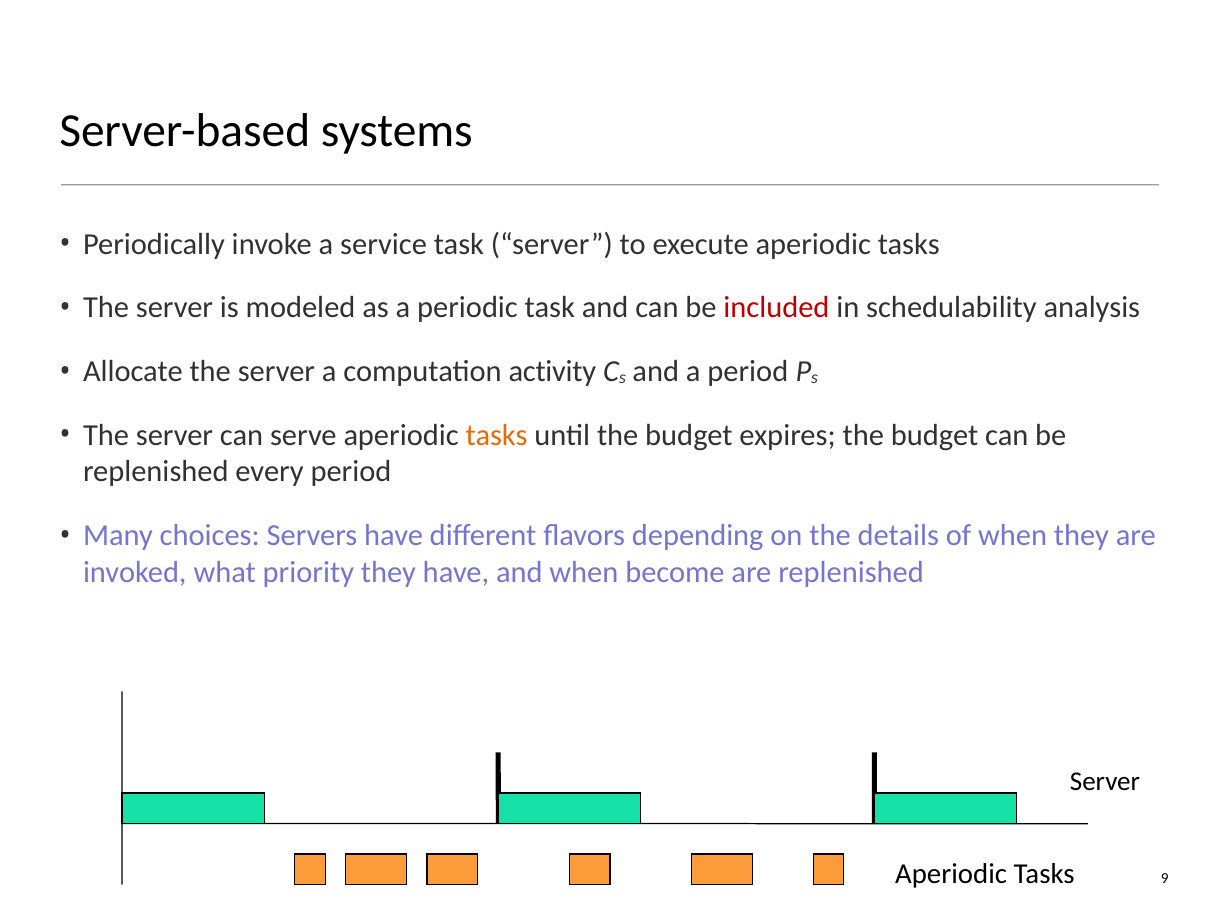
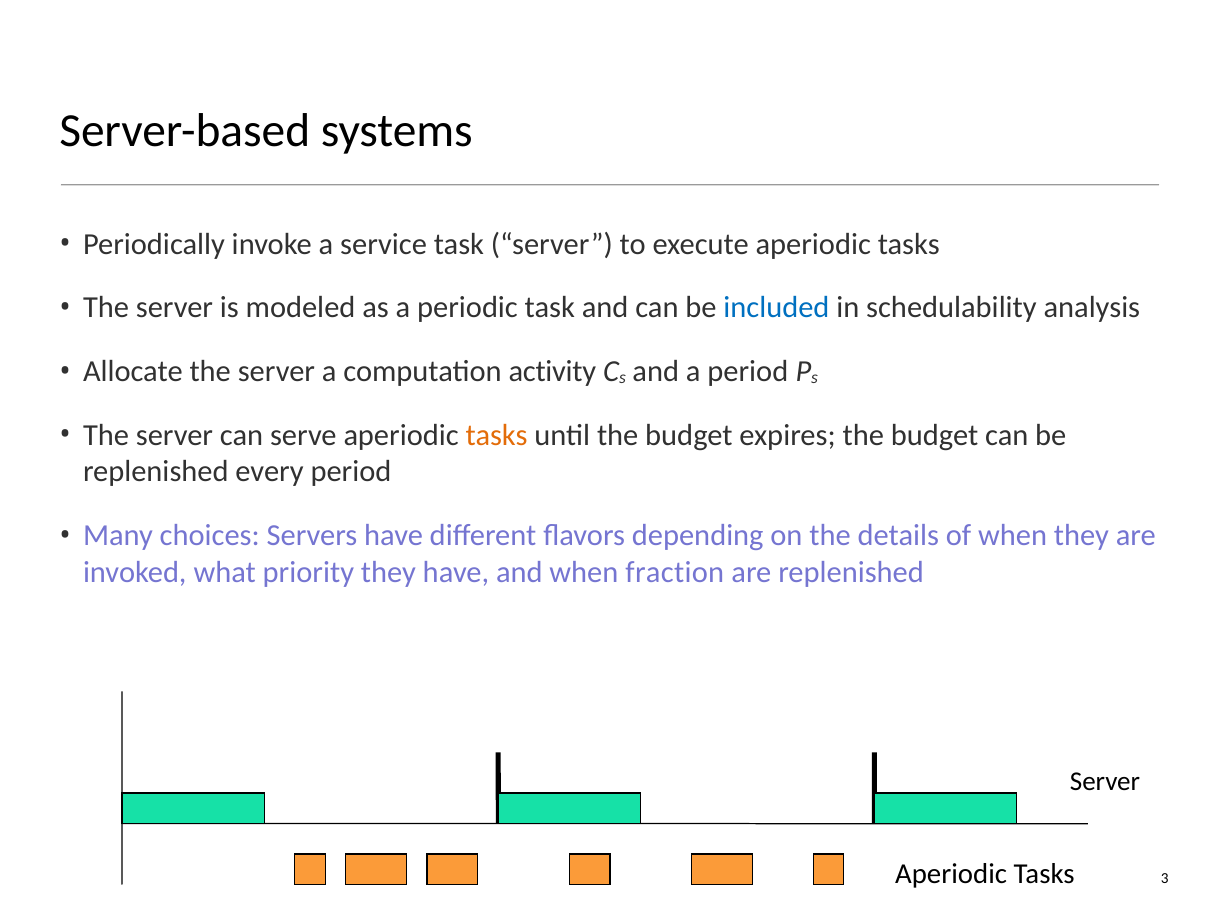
included colour: red -> blue (776, 308)
become: become -> fraction (675, 572)
9: 9 -> 3 (1165, 879)
